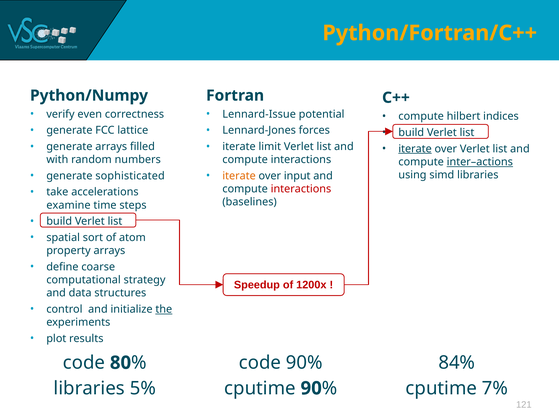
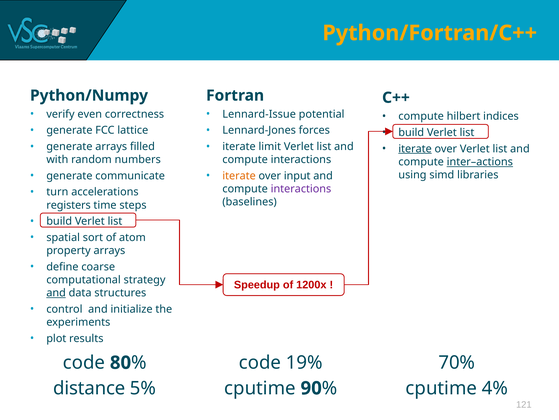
sophisticated: sophisticated -> communicate (130, 176)
interactions colour: red -> purple (301, 189)
take: take -> turn (57, 192)
examine: examine -> registers (69, 205)
and underline: none -> present (56, 292)
the underline: present -> none (164, 309)
90%: 90% -> 19% (304, 362)
84%: 84% -> 70% (457, 362)
libraries: libraries -> distance (89, 388)
7%: 7% -> 4% (495, 388)
